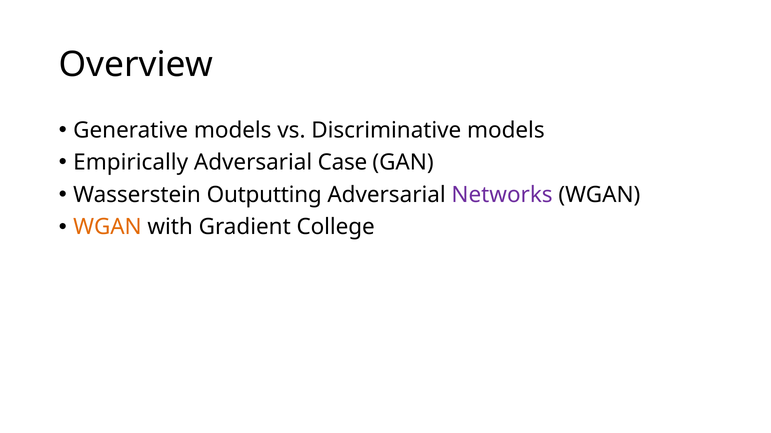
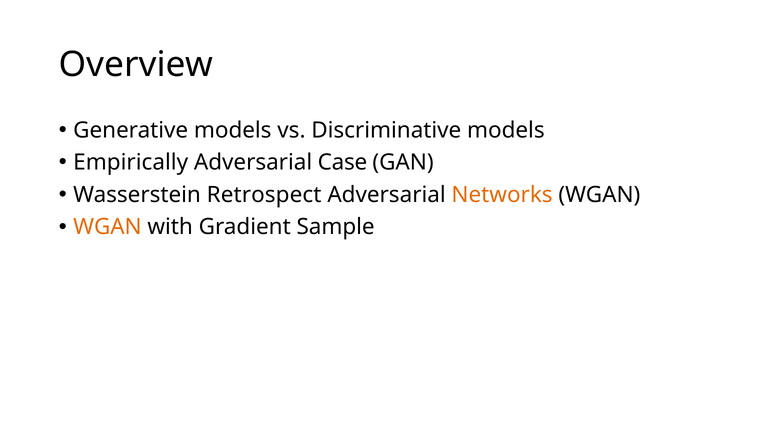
Outputting: Outputting -> Retrospect (264, 195)
Networks colour: purple -> orange (502, 195)
College: College -> Sample (336, 227)
